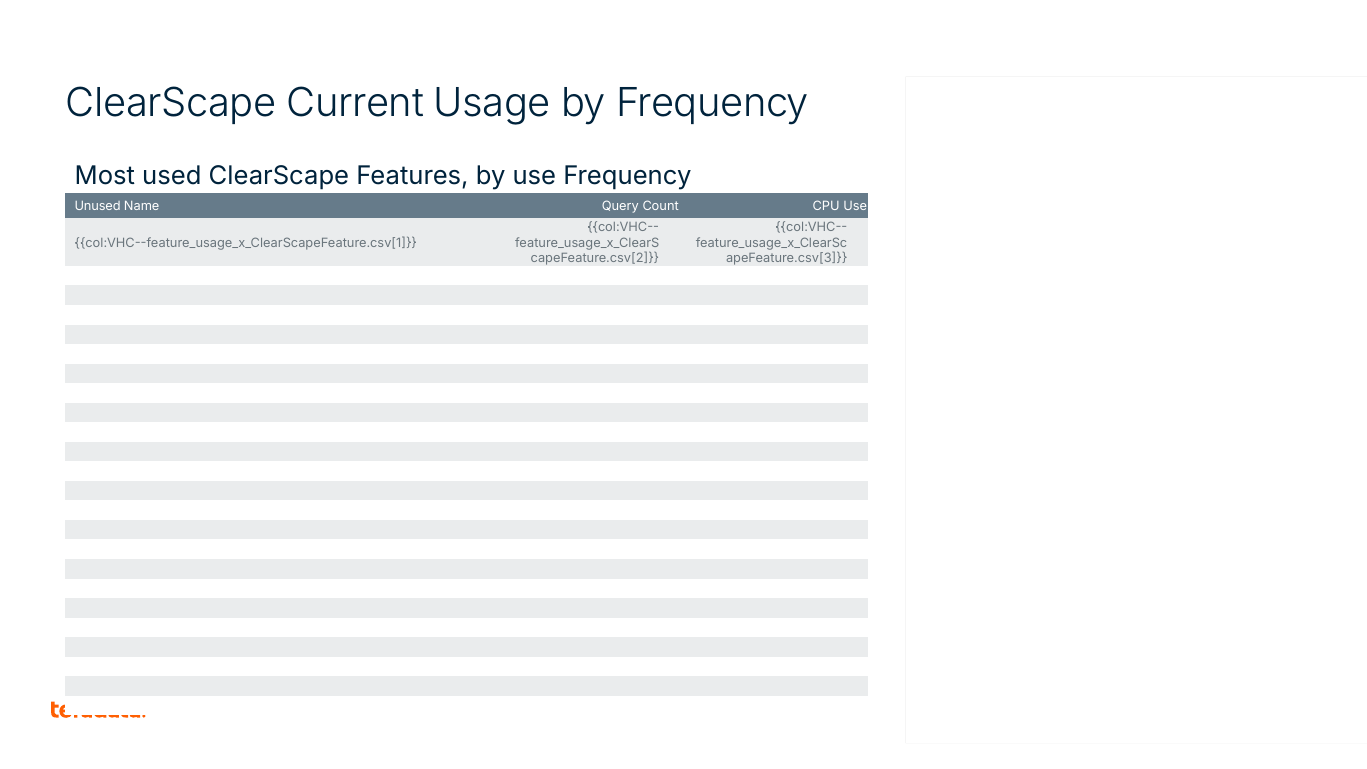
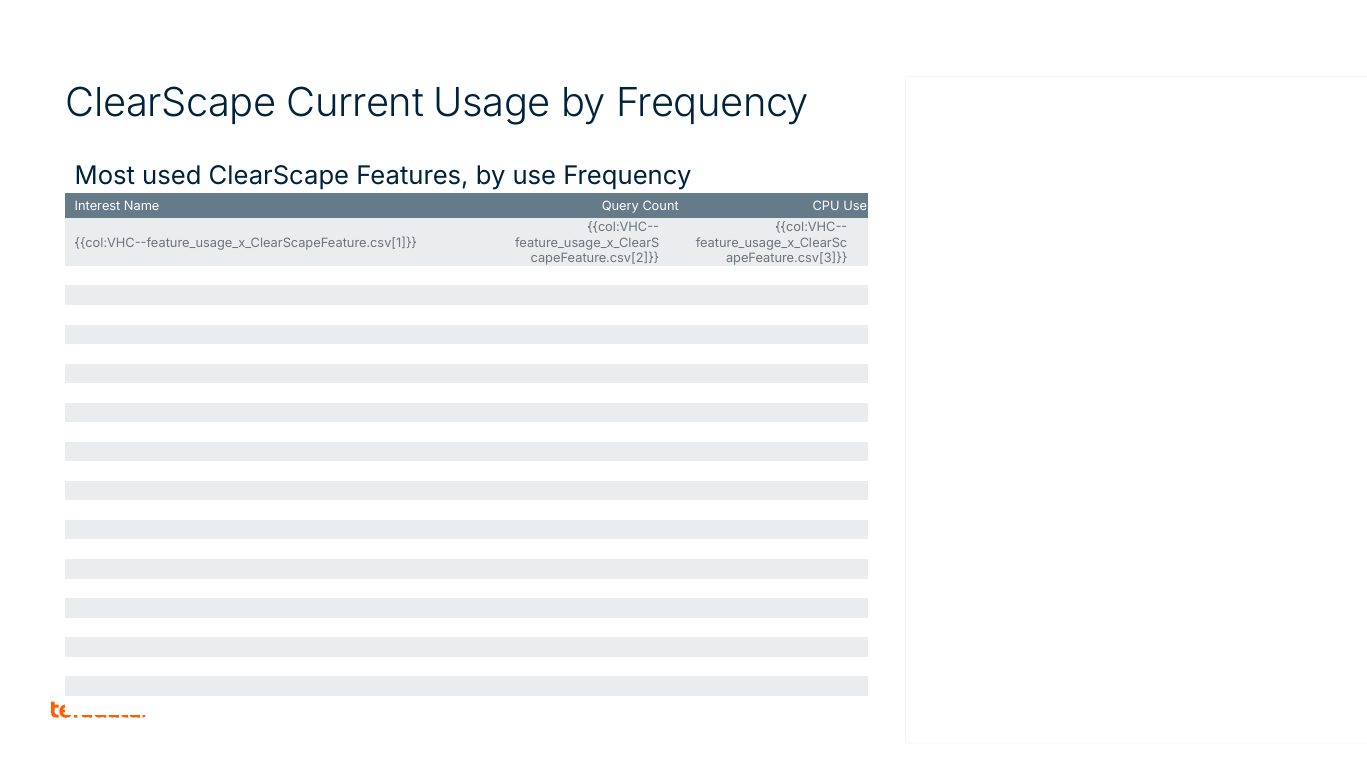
Unused: Unused -> Interest (98, 207)
